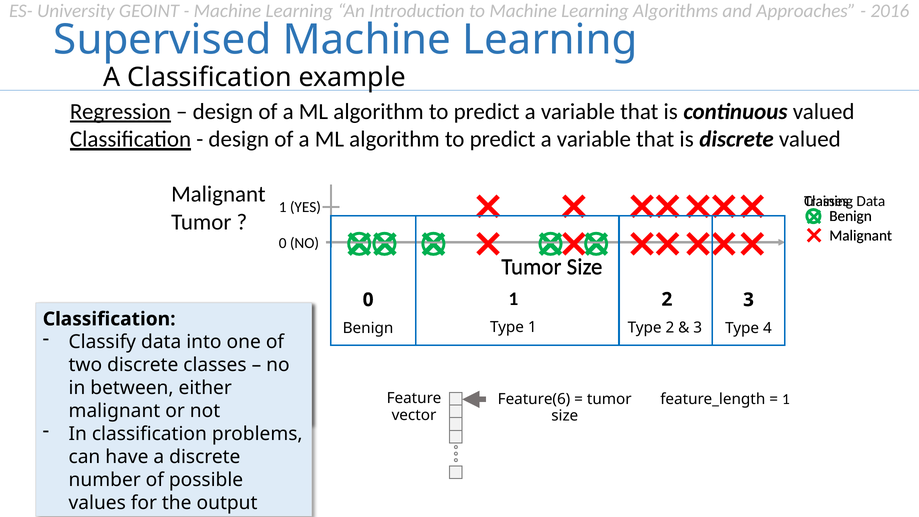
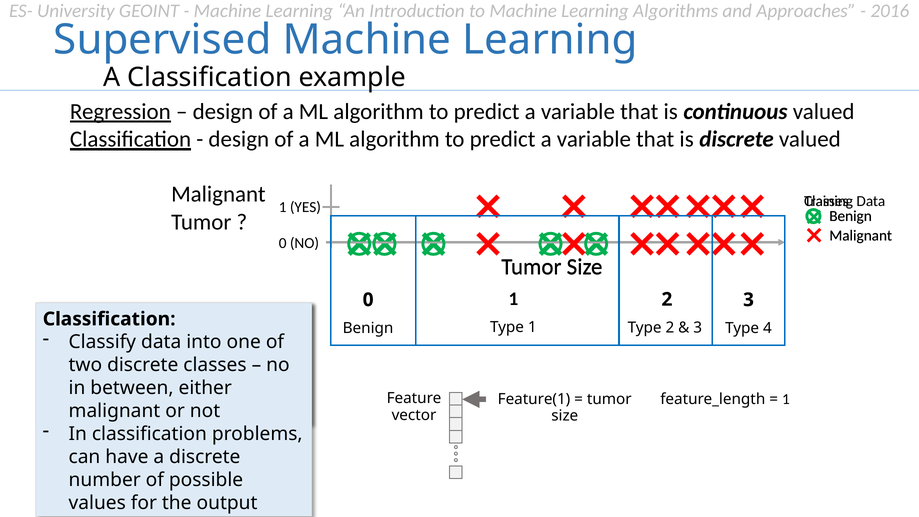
Feature(6: Feature(6 -> Feature(1 (534, 399)
